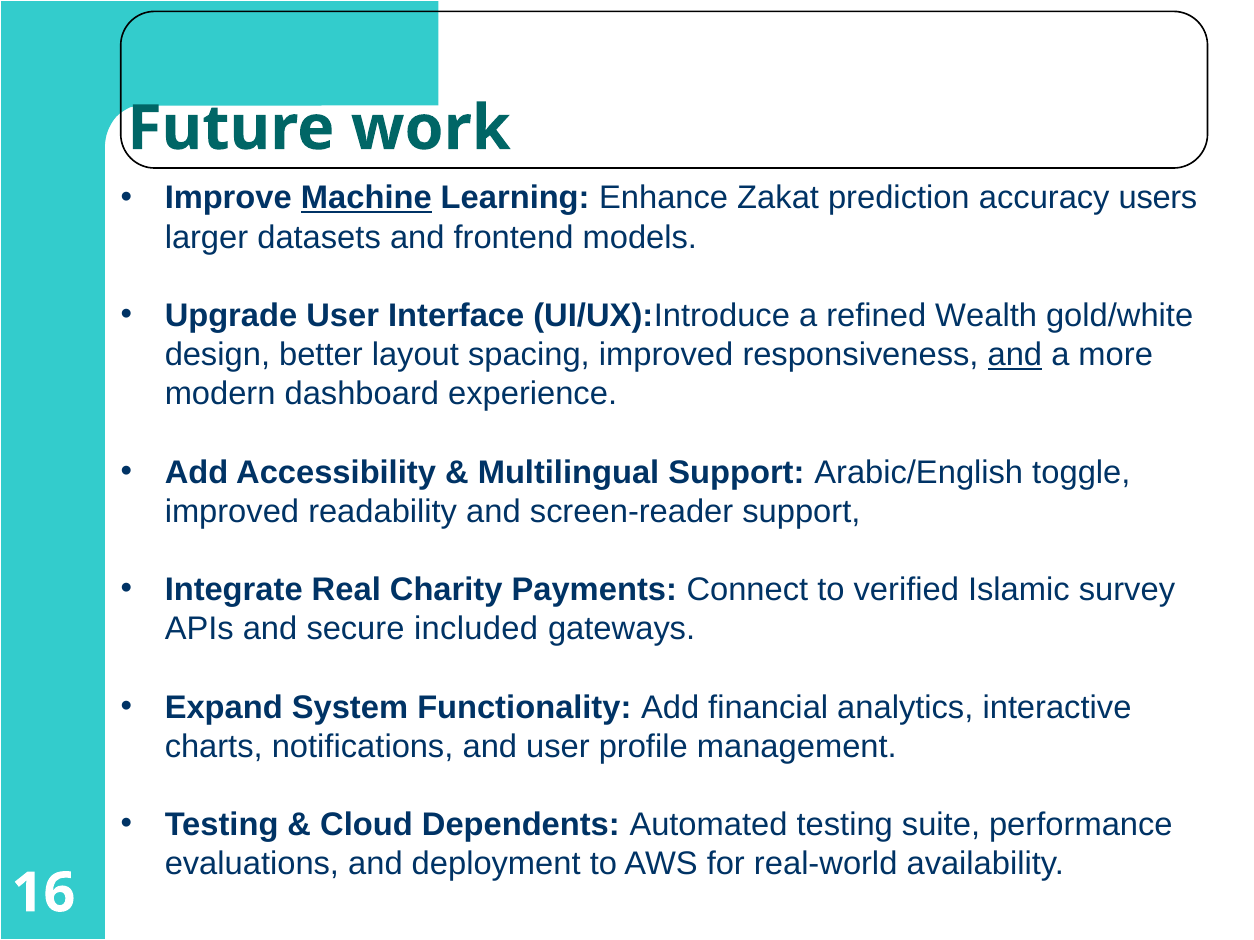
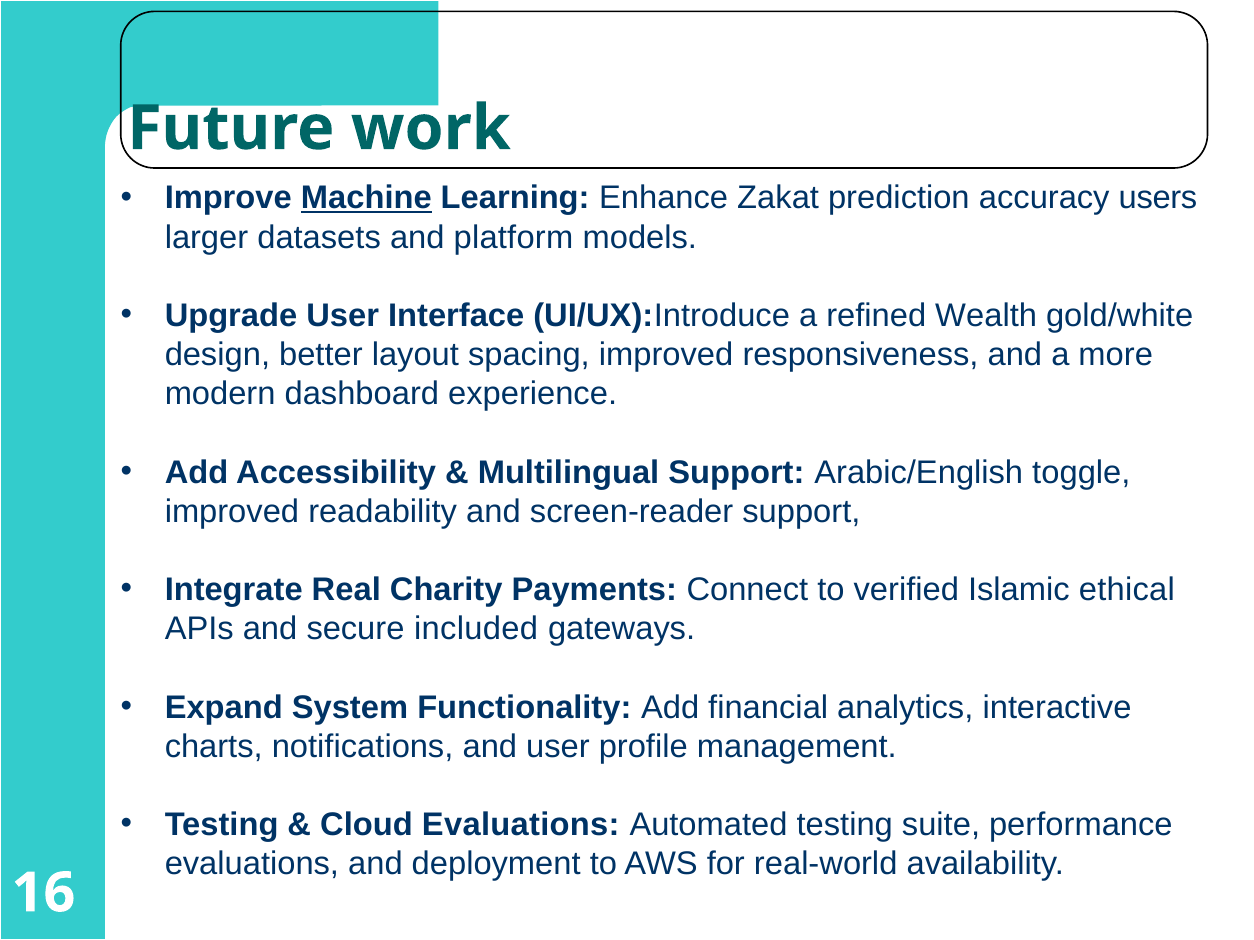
frontend: frontend -> platform (513, 237)
and underline: present -> none (1015, 355)
survey: survey -> ethical (1127, 590)
Cloud Dependents: Dependents -> Evaluations (521, 825)
